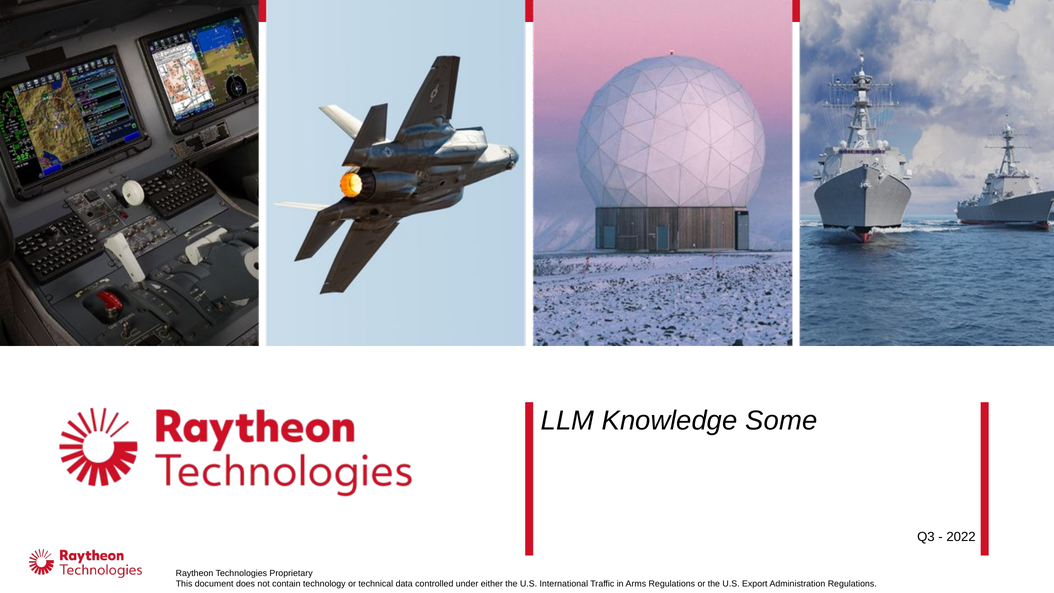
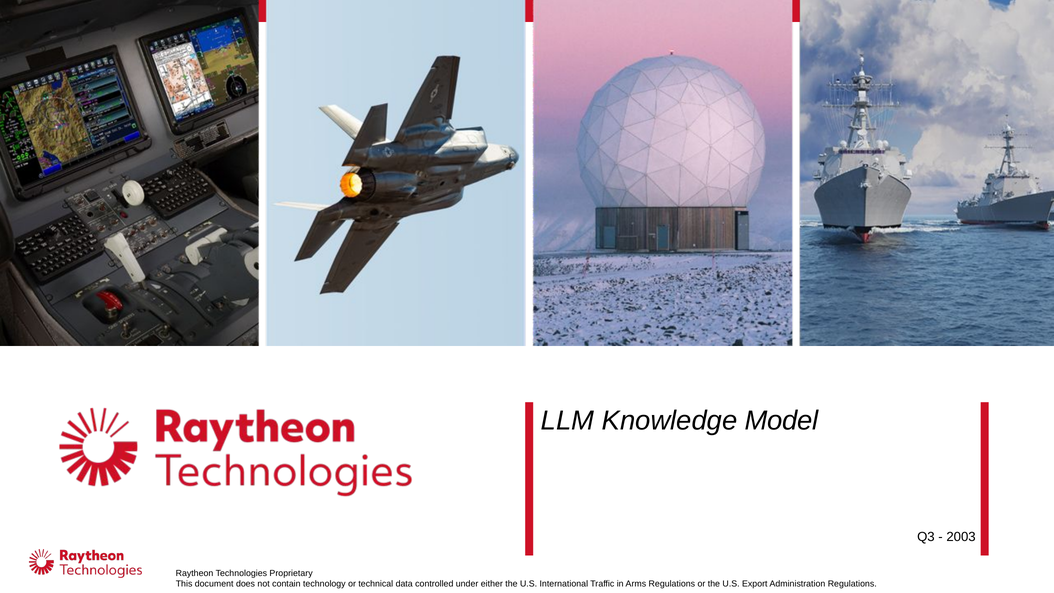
Some: Some -> Model (782, 421)
2022: 2022 -> 2003 (961, 537)
